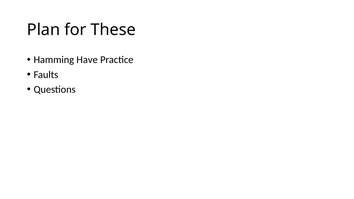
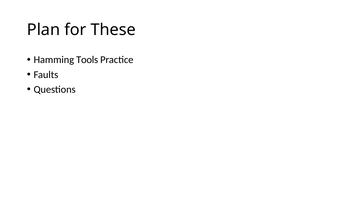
Have: Have -> Tools (87, 60)
